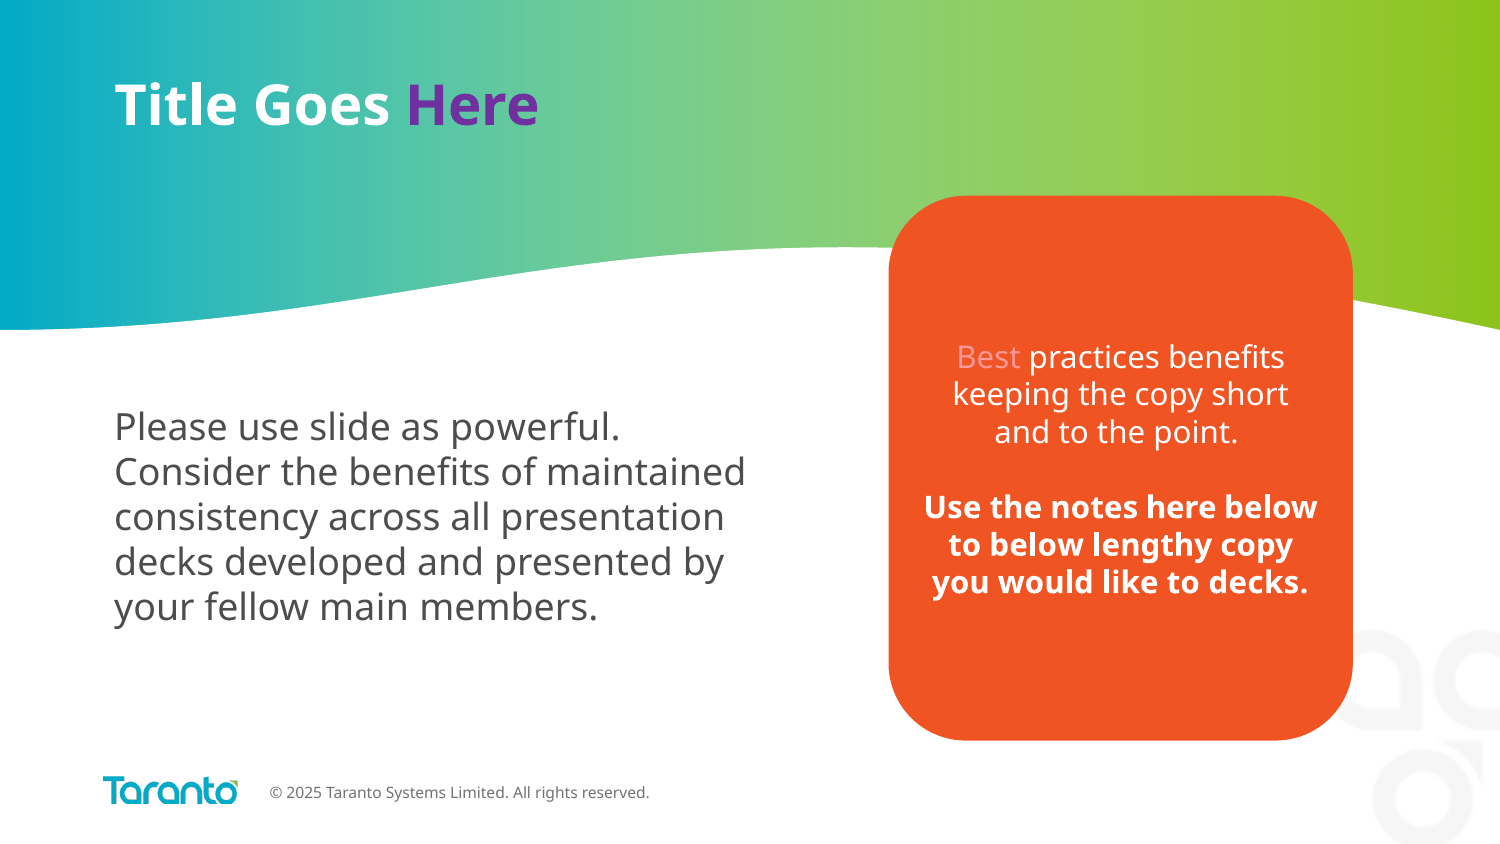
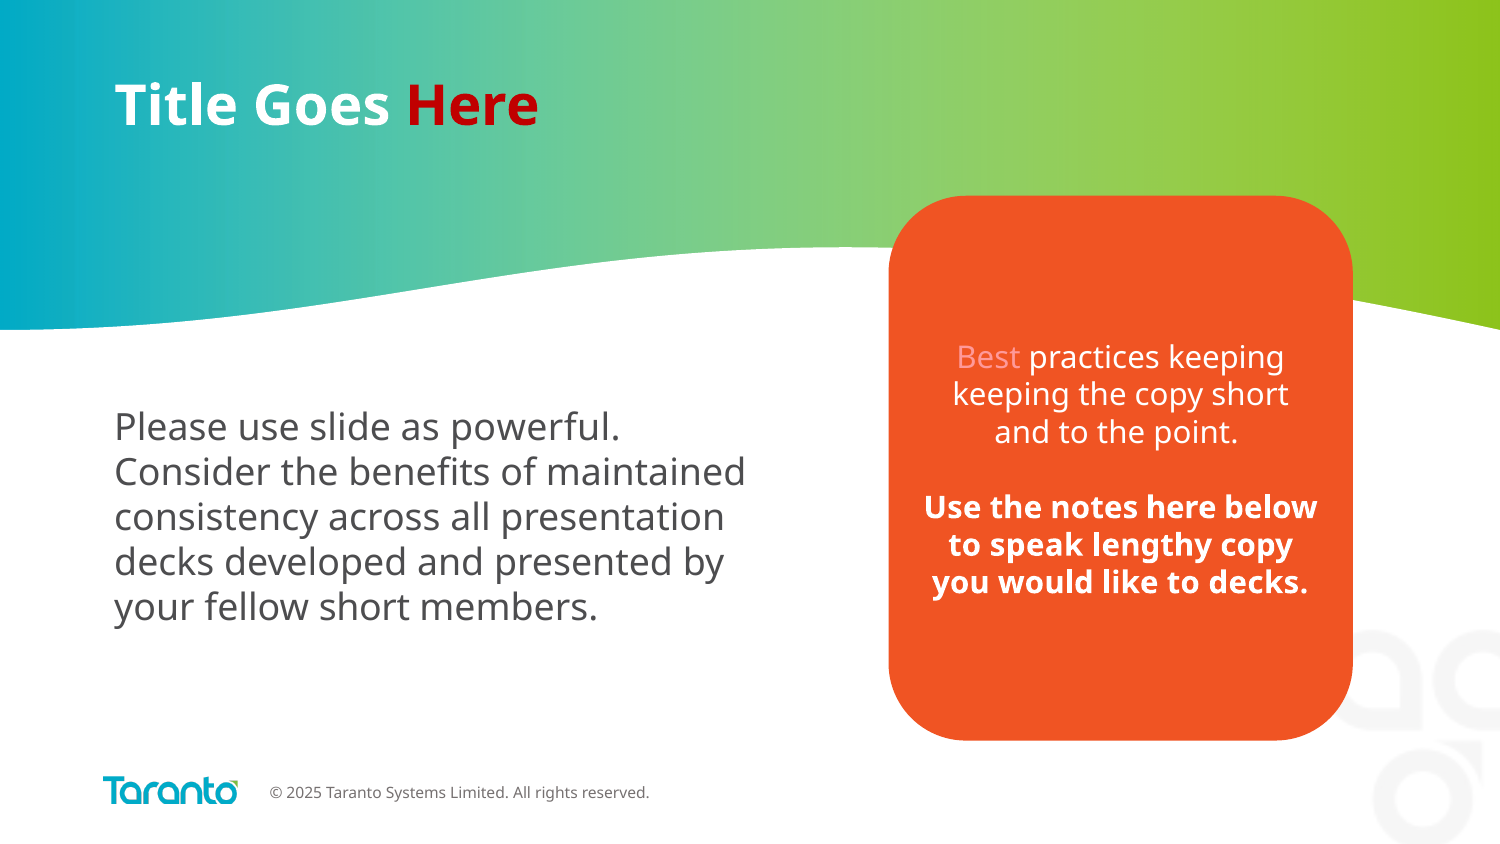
Here colour: purple -> red (472, 106)
practices benefits: benefits -> keeping (1226, 358)
to below: below -> speak (1037, 545)
fellow main: main -> short (364, 608)
